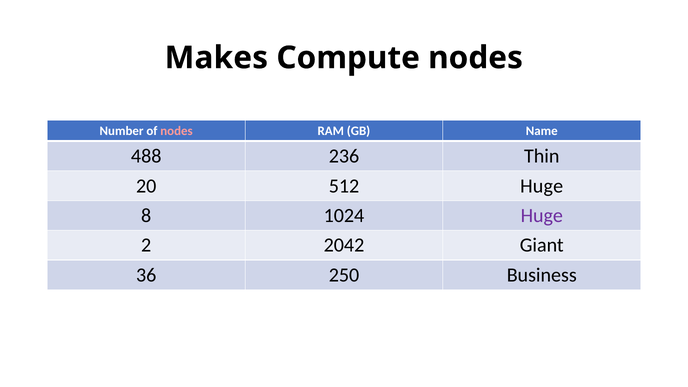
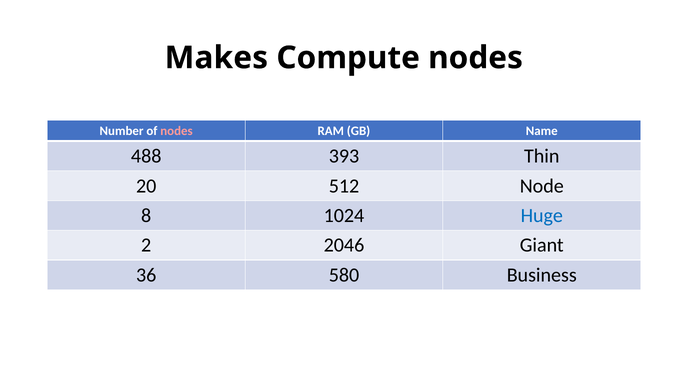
236: 236 -> 393 (344, 156)
512 Huge: Huge -> Node (542, 186)
Huge colour: purple -> blue (542, 216)
2042: 2042 -> 2046 (344, 245)
250: 250 -> 580 (344, 275)
